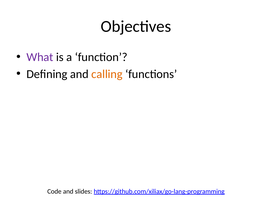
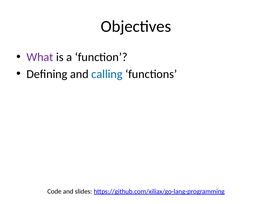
calling colour: orange -> blue (107, 74)
